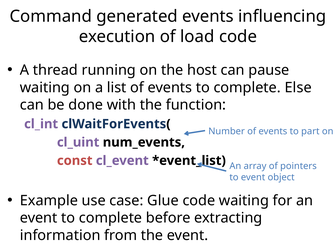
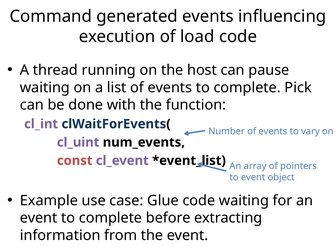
Else: Else -> Pick (298, 88)
part: part -> vary (310, 131)
